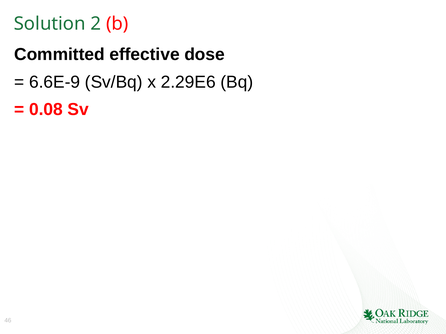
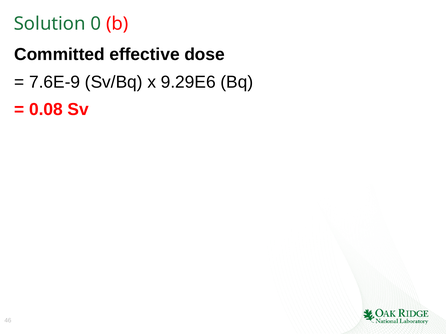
2: 2 -> 0 (96, 24)
6.6E‐9: 6.6E‐9 -> 7.6E‐9 (55, 82)
2.29E6: 2.29E6 -> 9.29E6 (188, 82)
